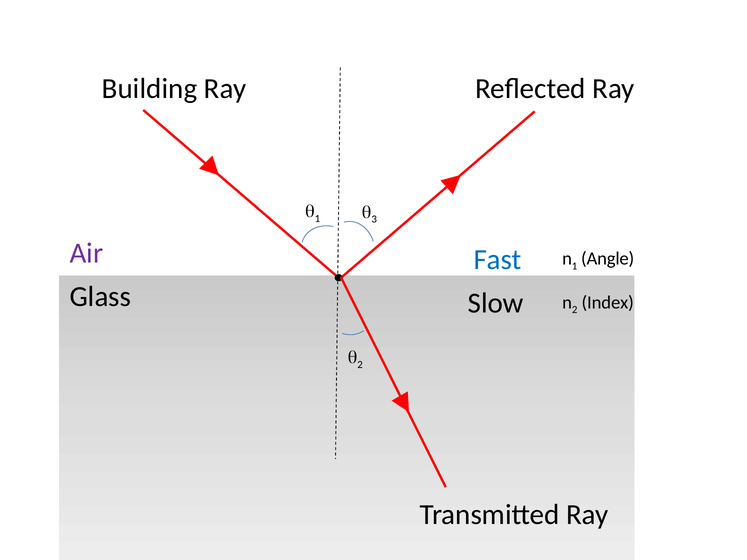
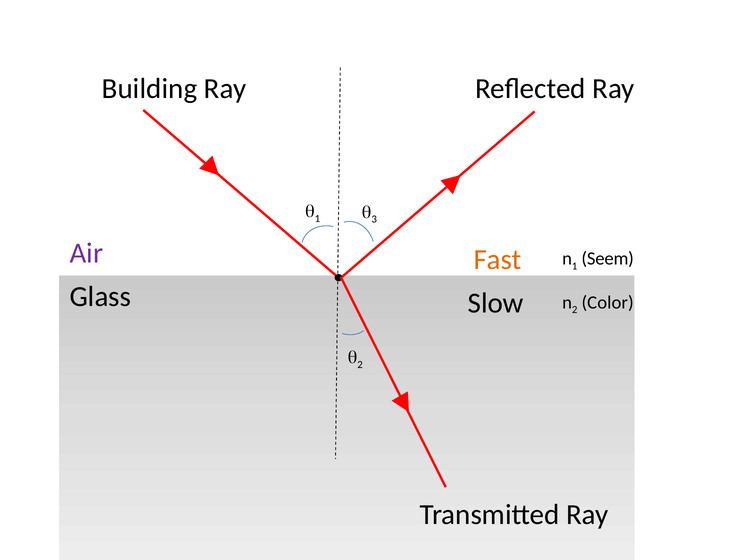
Fast colour: blue -> orange (498, 260)
Angle: Angle -> Seem (608, 259)
Index: Index -> Color (608, 303)
